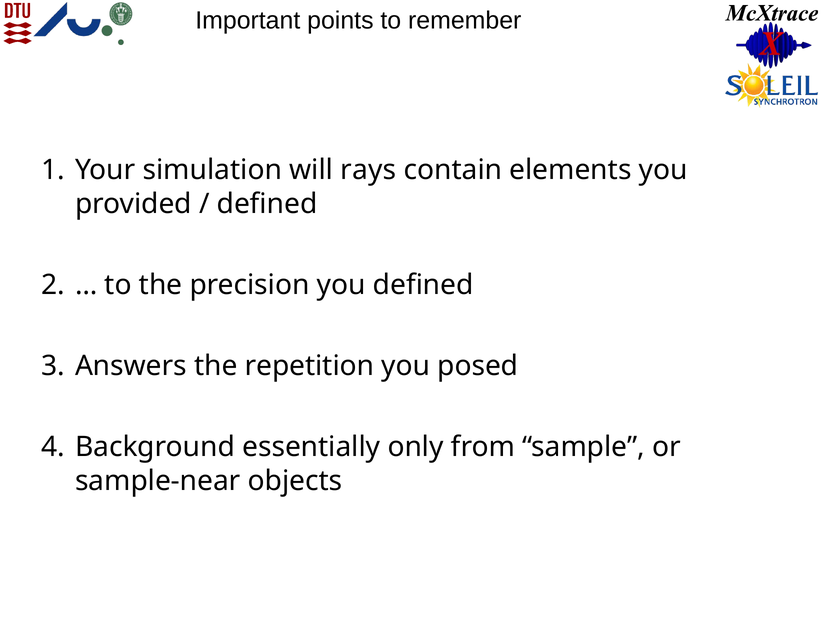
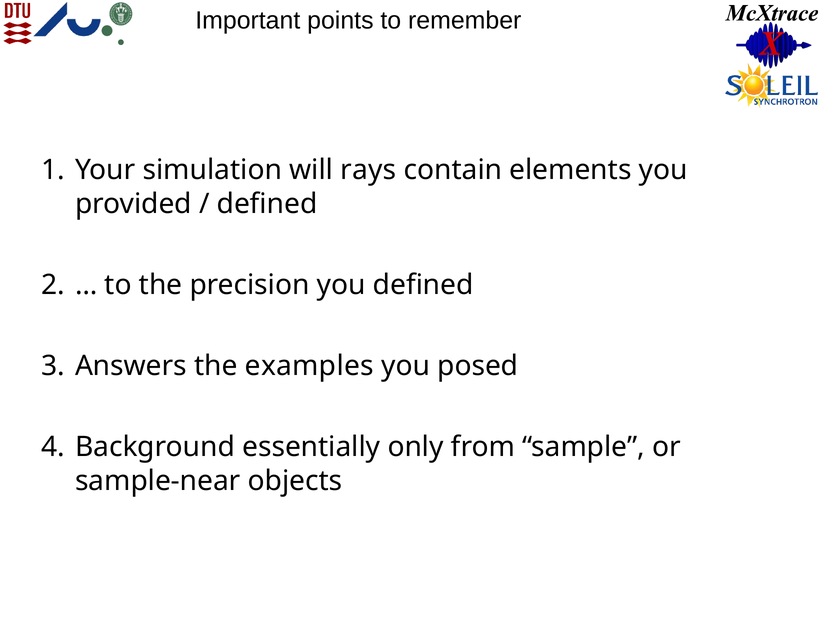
repetition: repetition -> examples (309, 366)
